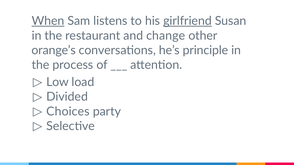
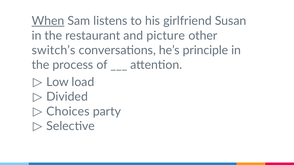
girlfriend underline: present -> none (187, 21)
change: change -> picture (166, 36)
orange’s: orange’s -> switch’s (54, 50)
